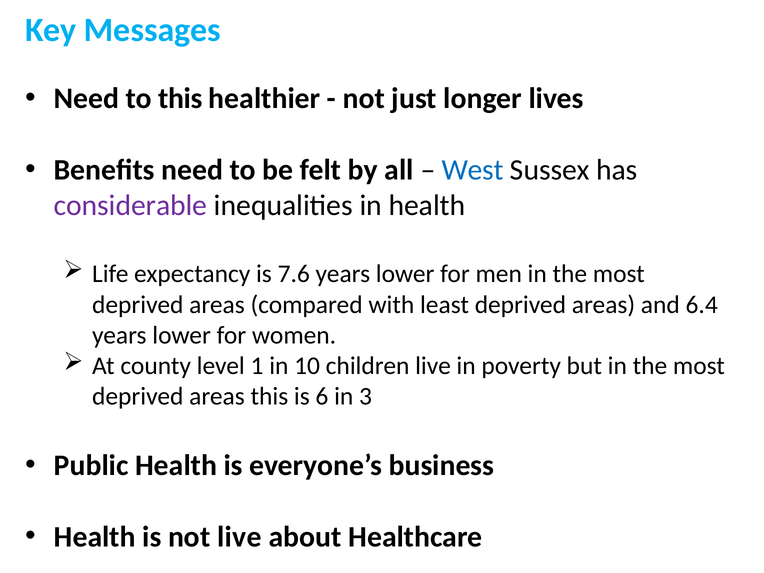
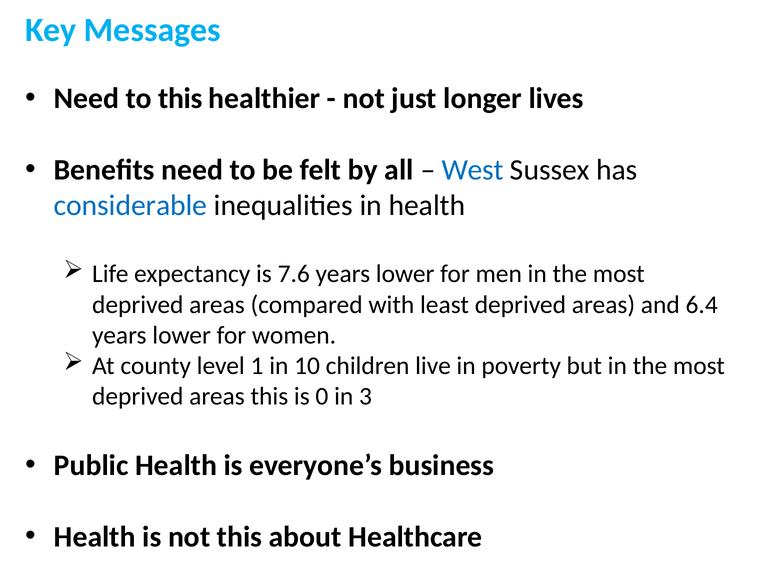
considerable colour: purple -> blue (131, 206)
6: 6 -> 0 (322, 396)
not live: live -> this (240, 537)
